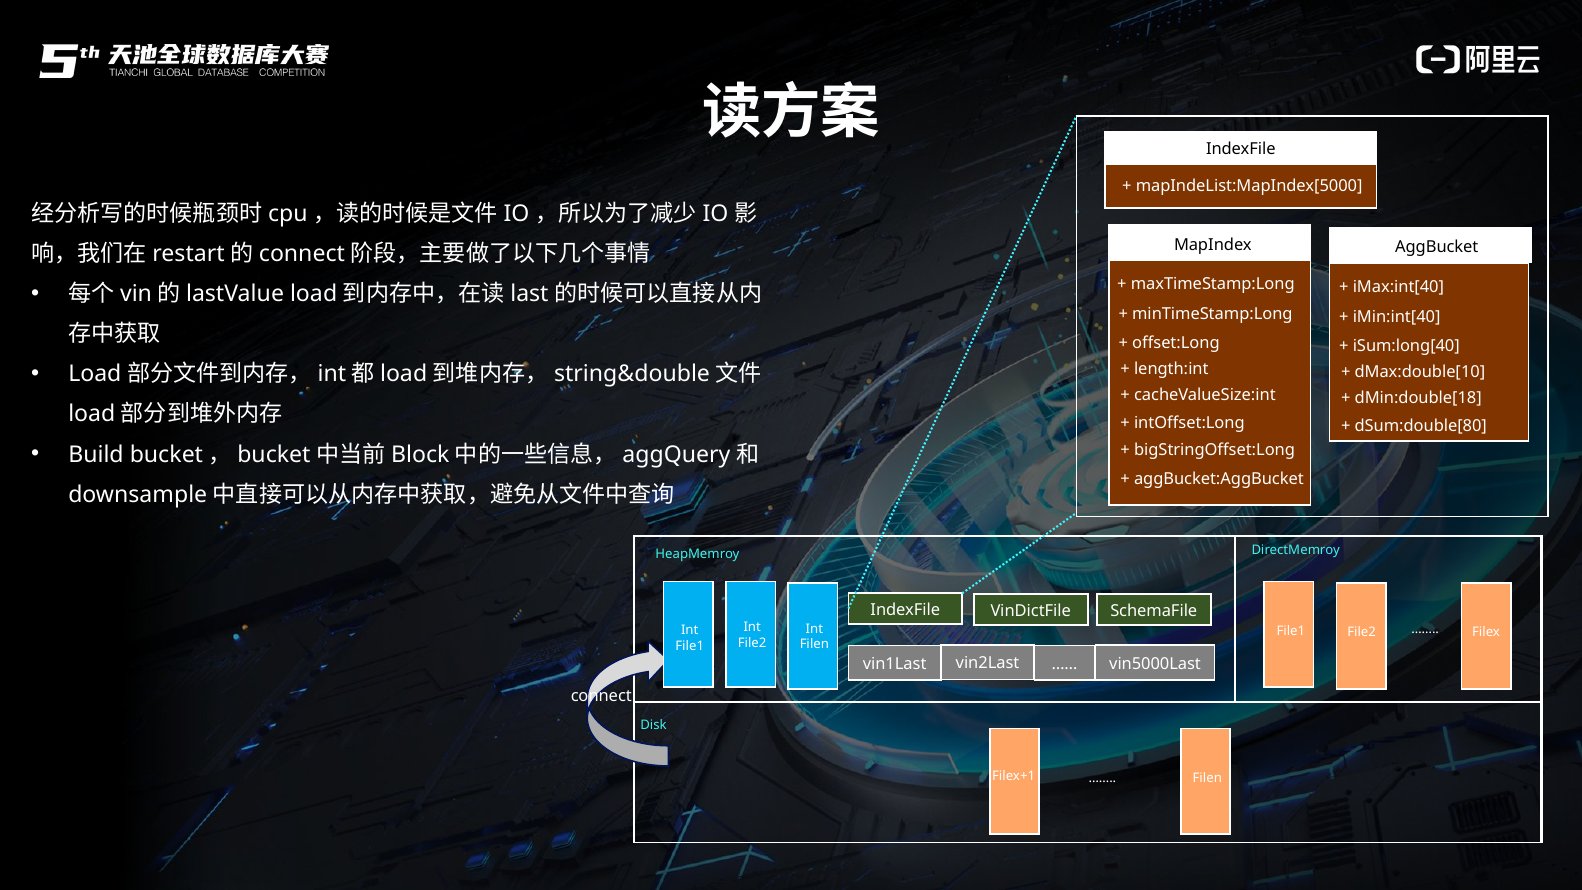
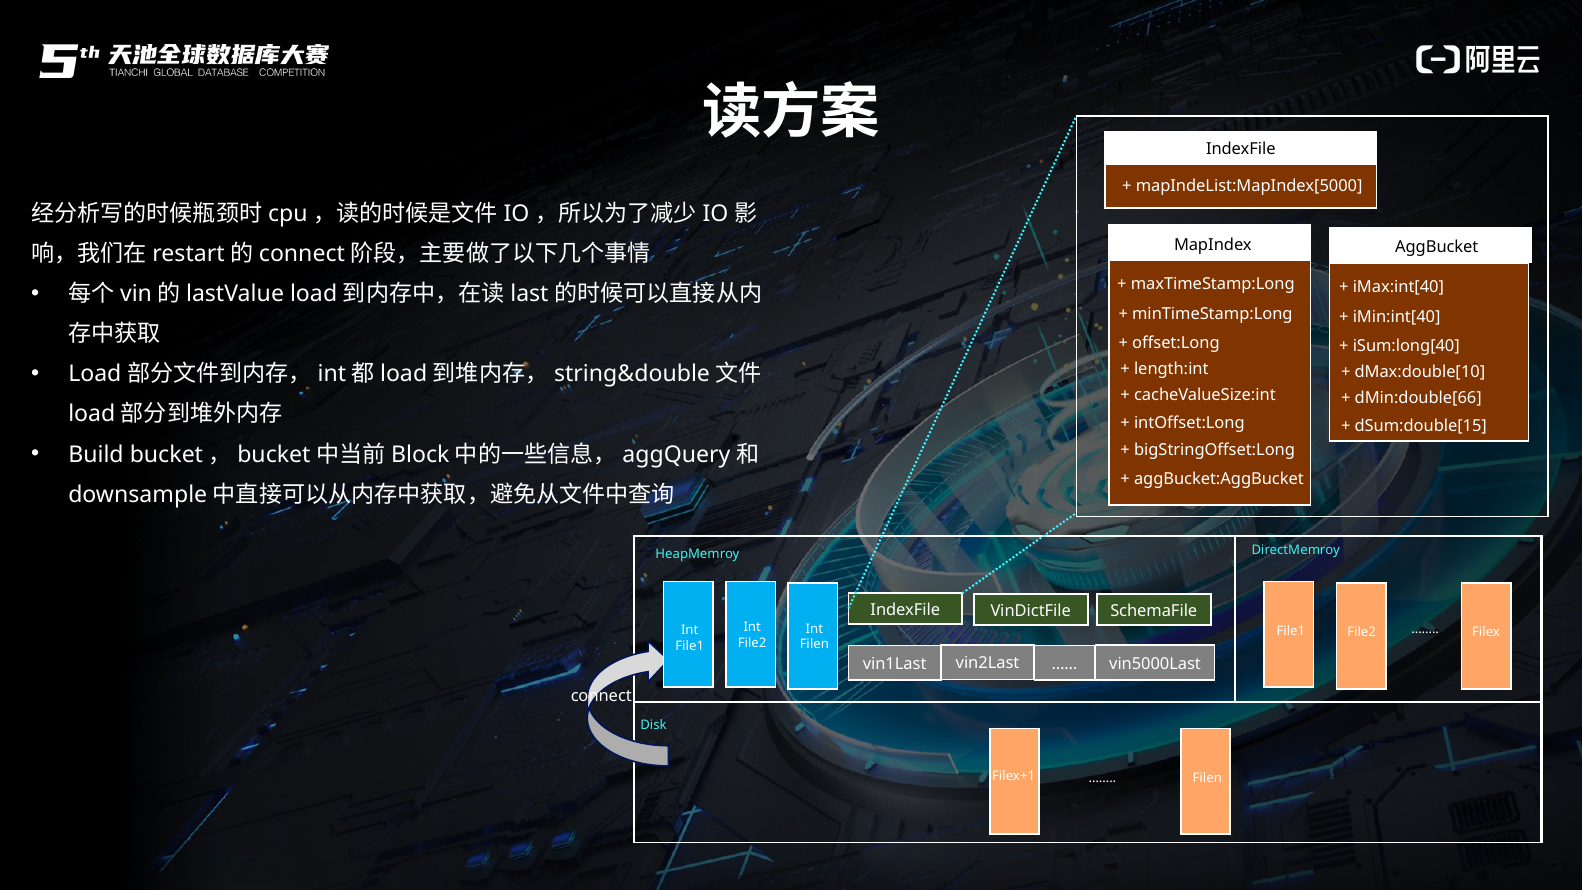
dMin:double[18: dMin:double[18 -> dMin:double[66 (1418, 398)
dSum:double[80: dSum:double[80 -> dSum:double[15 (1421, 426)
